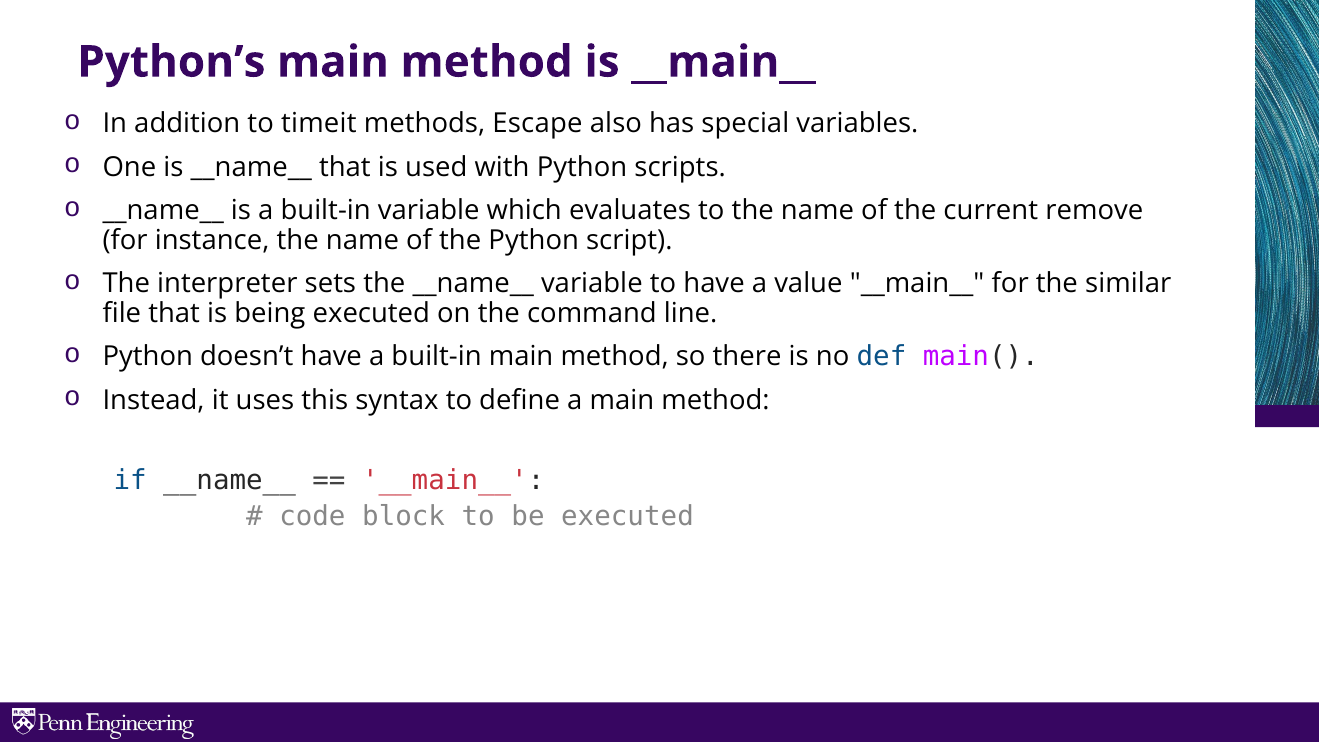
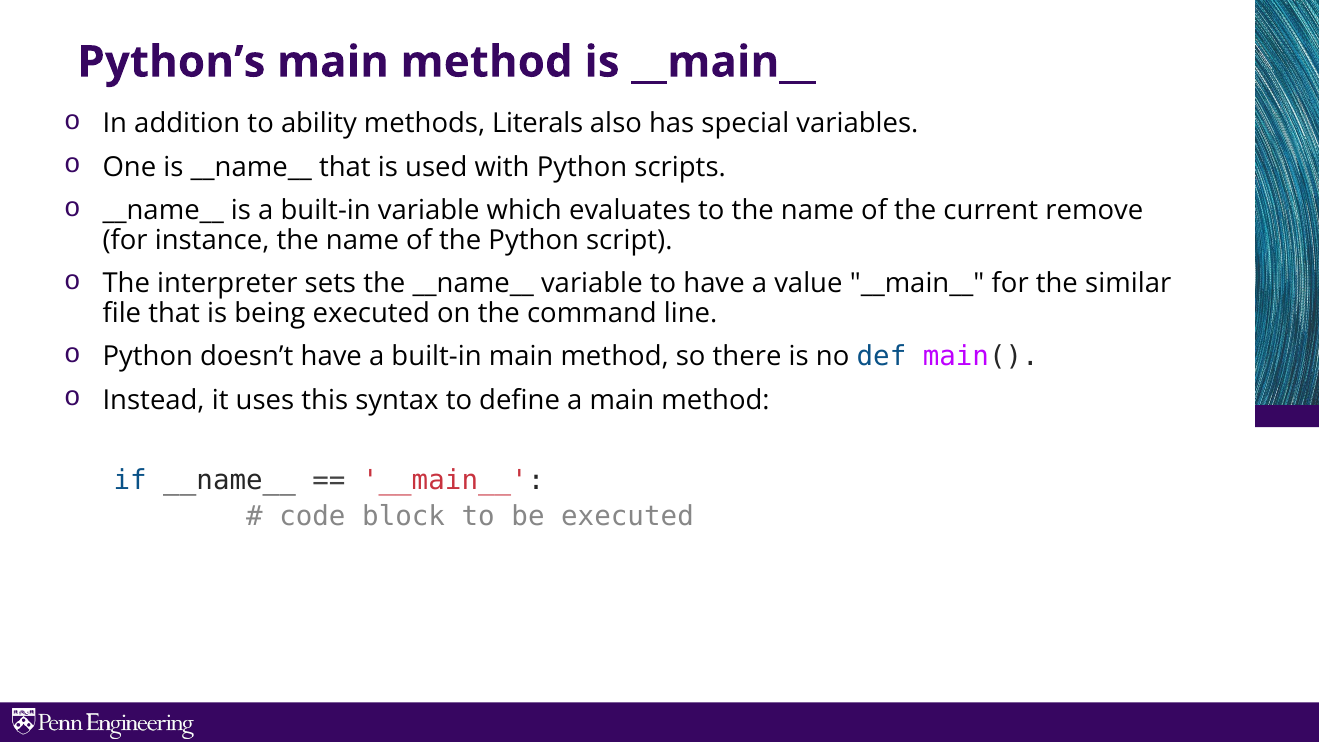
timeit: timeit -> ability (319, 124)
Escape: Escape -> Literals (538, 124)
